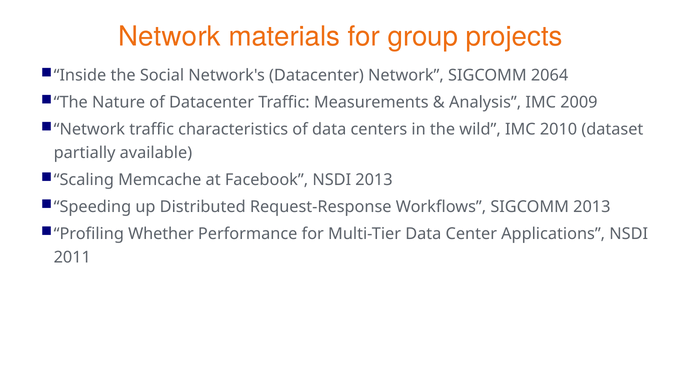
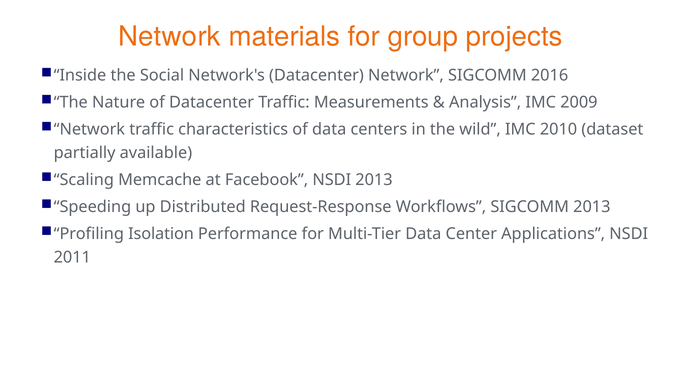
2064: 2064 -> 2016 (550, 75)
Whether: Whether -> Isolation (161, 234)
